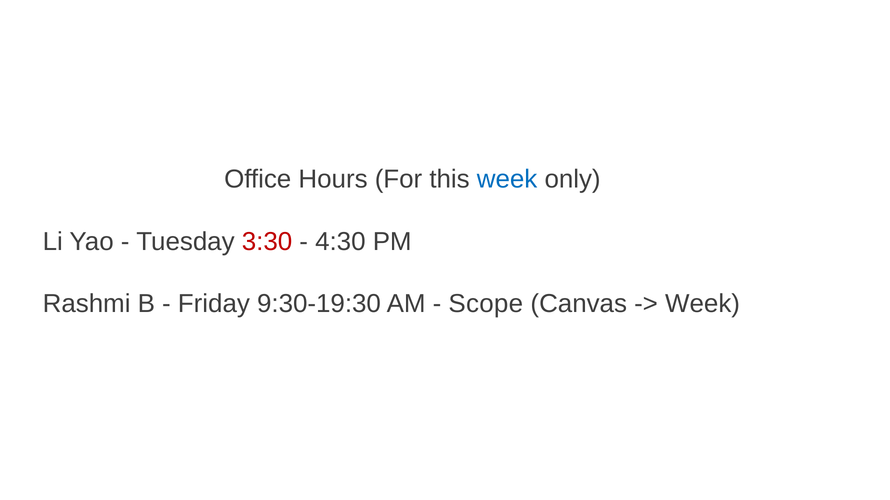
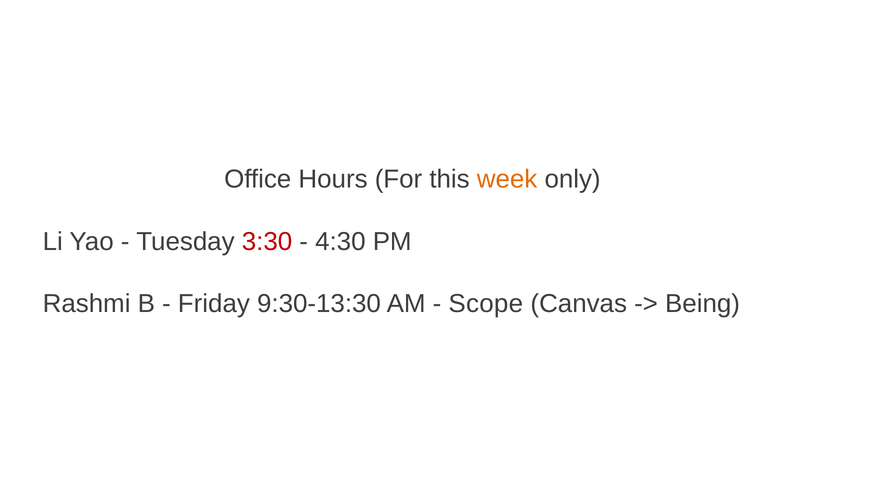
week colour: blue -> orange (507, 180)
9:30-19:30: 9:30-19:30 -> 9:30-13:30 (319, 304)
Week: Week -> Being (703, 304)
